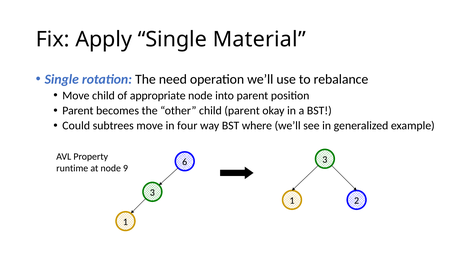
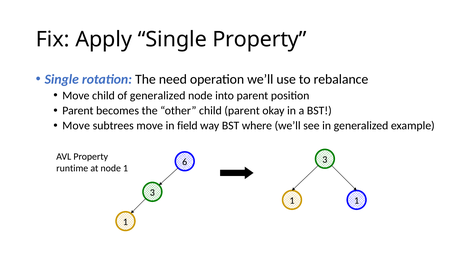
Single Material: Material -> Property (259, 39)
of appropriate: appropriate -> generalized (158, 96)
Could: Could -> Move (76, 126)
four: four -> field (187, 126)
node 9: 9 -> 1 (126, 169)
2: 2 -> 1 (357, 201)
